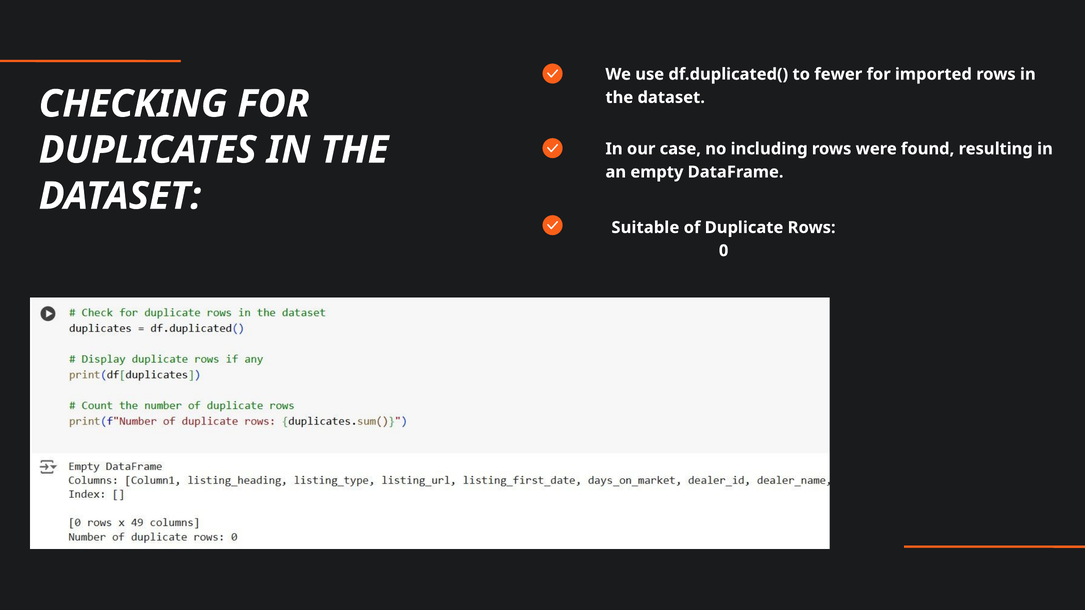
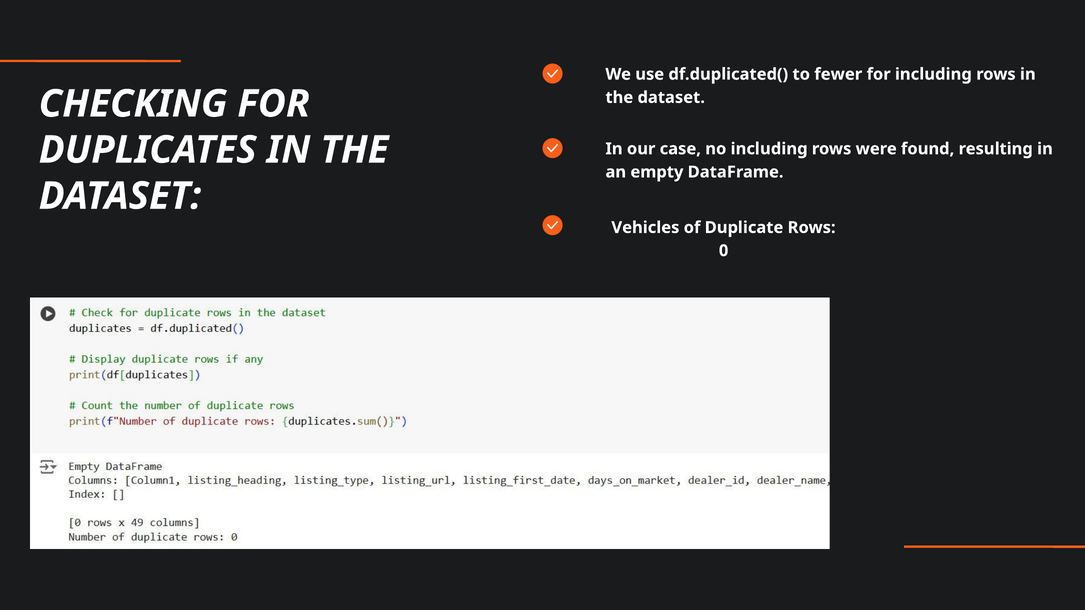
for imported: imported -> including (933, 74)
Suitable: Suitable -> Vehicles (645, 228)
